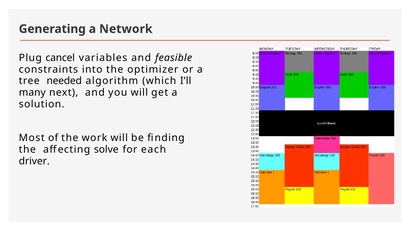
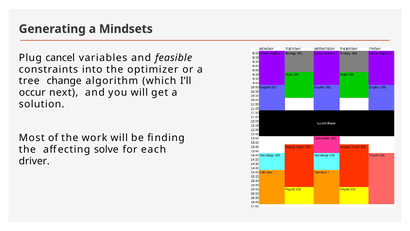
Network: Network -> Mindsets (126, 29)
needed: needed -> change (64, 81)
many: many -> occur (32, 92)
